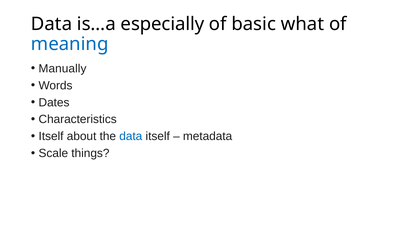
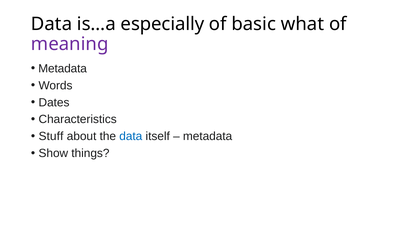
meaning colour: blue -> purple (70, 44)
Manually: Manually -> Metadata (63, 69)
Itself: Itself -> Stuff (51, 137)
Scale: Scale -> Show (53, 154)
